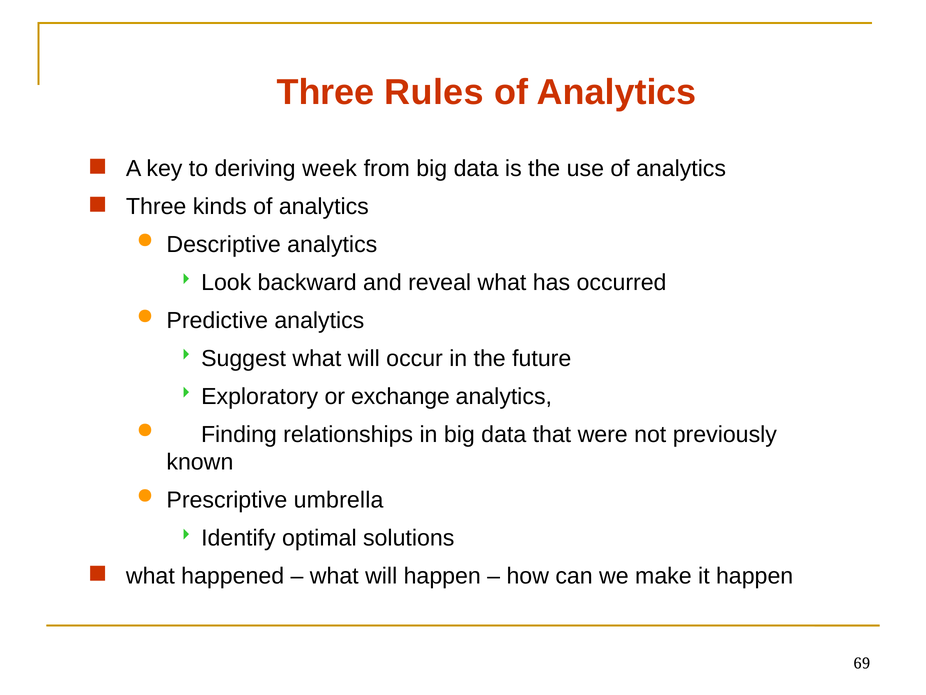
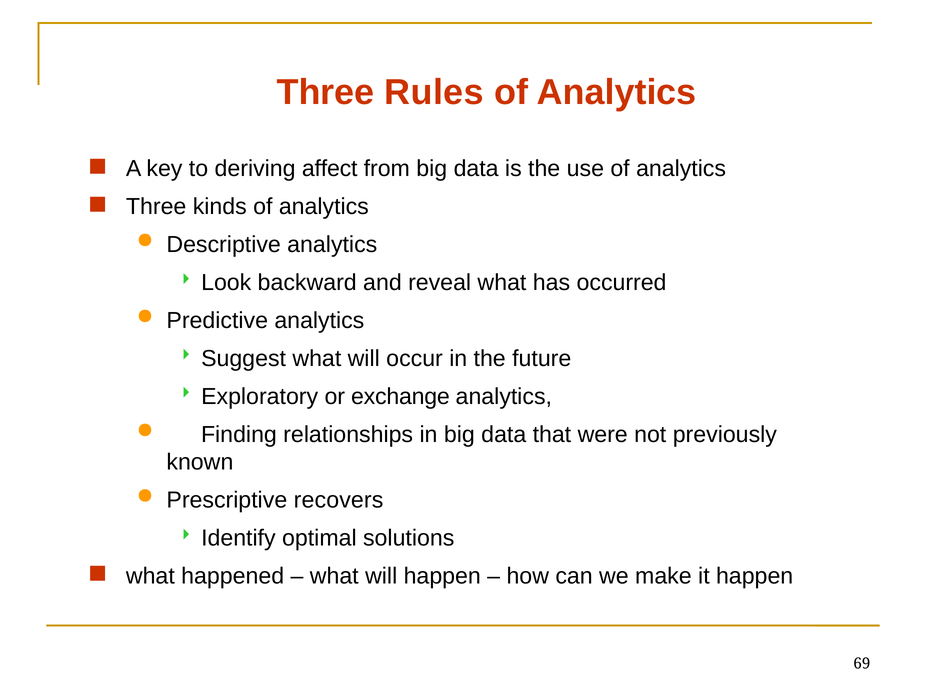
week: week -> affect (330, 169)
umbrella: umbrella -> recovers (339, 500)
